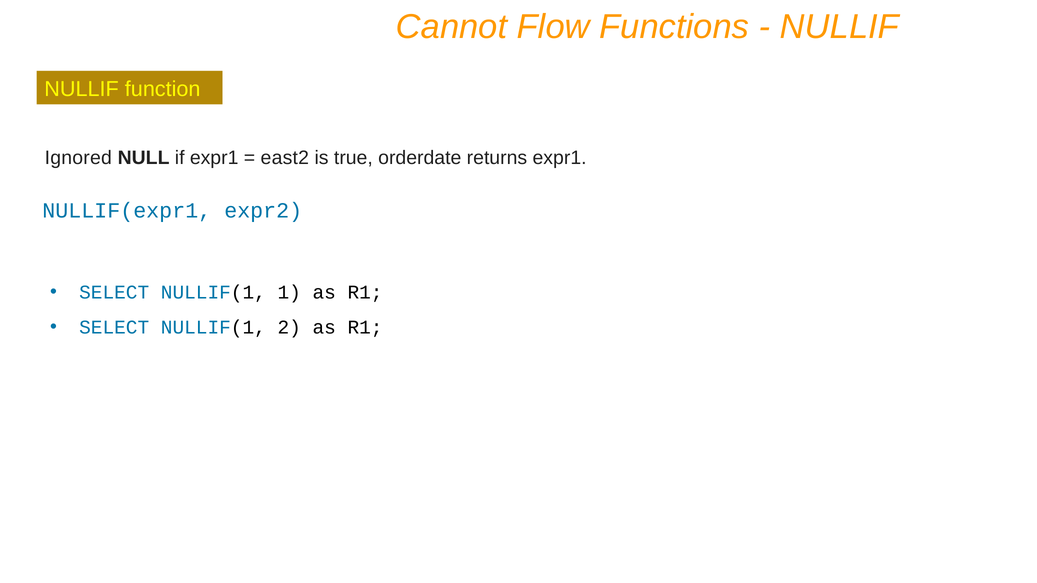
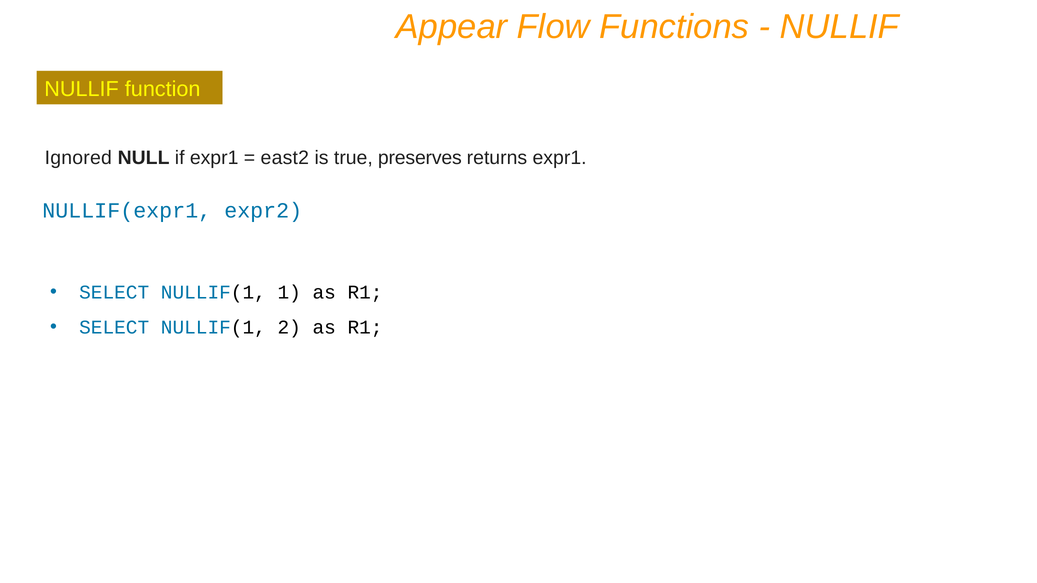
Cannot: Cannot -> Appear (452, 27)
orderdate: orderdate -> preserves (420, 158)
